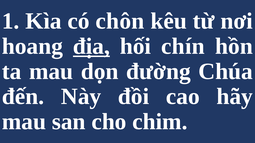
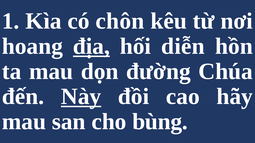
chín: chín -> diễn (183, 46)
Này underline: none -> present (81, 97)
chim: chim -> bùng (160, 122)
